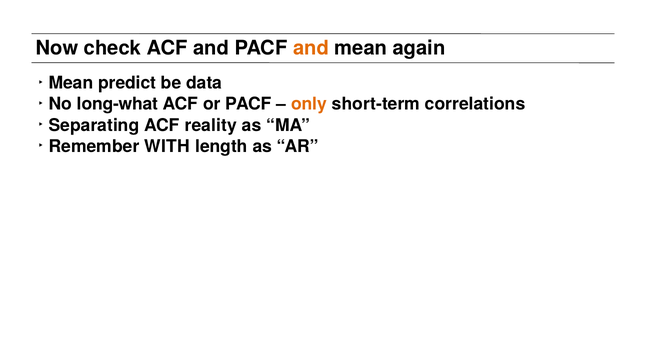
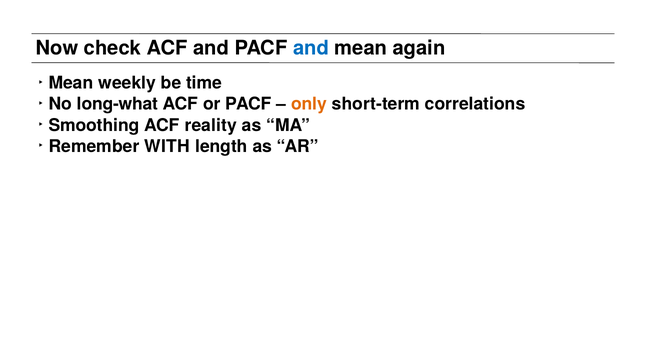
and colour: orange -> blue (311, 48)
predict: predict -> weekly (127, 83)
data: data -> time (204, 83)
Separating: Separating -> Smoothing (94, 125)
